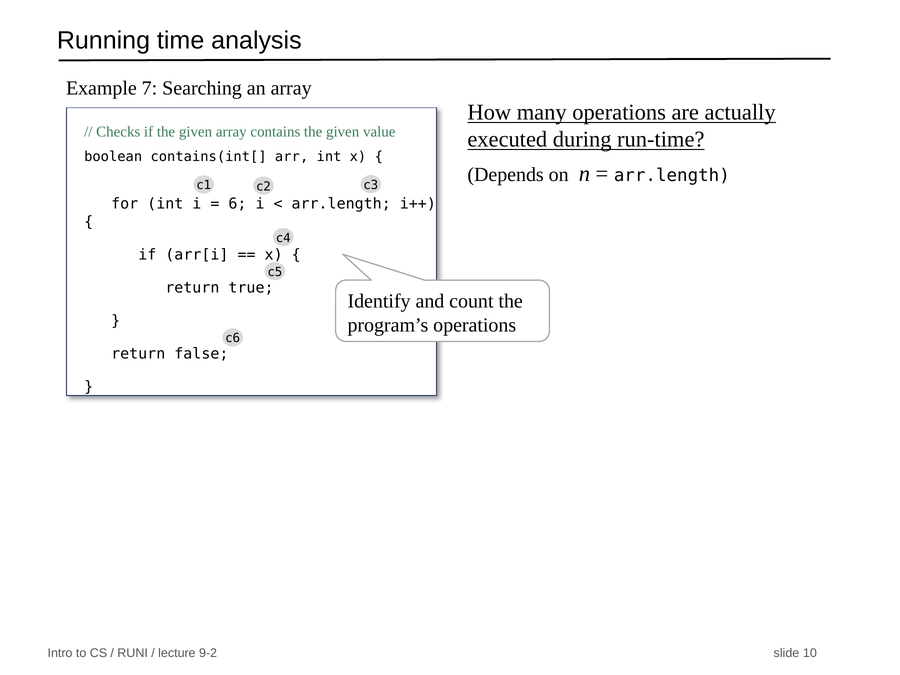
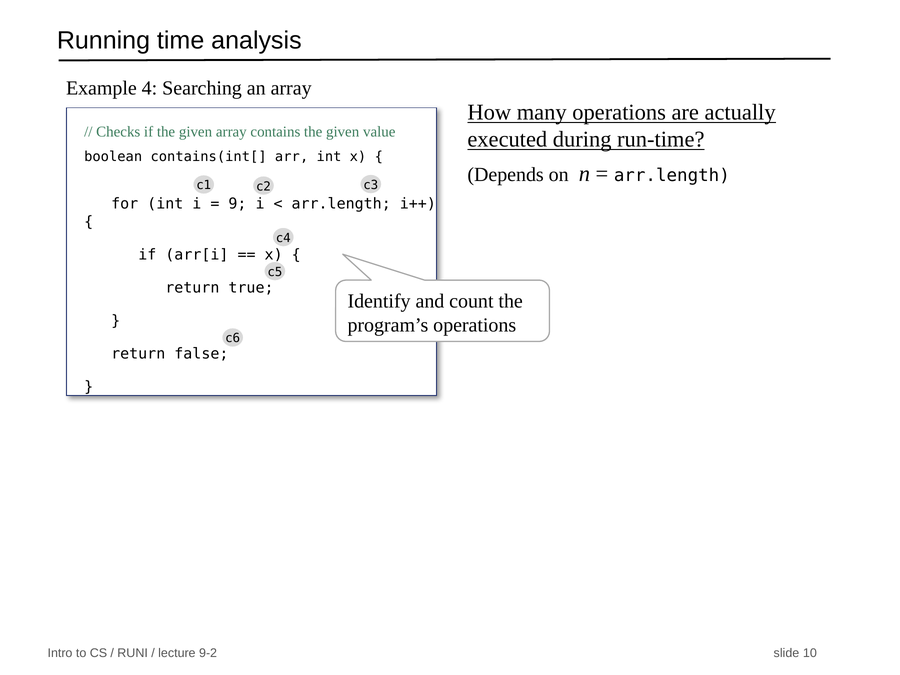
7: 7 -> 4 (149, 88)
6: 6 -> 9 (237, 204)
